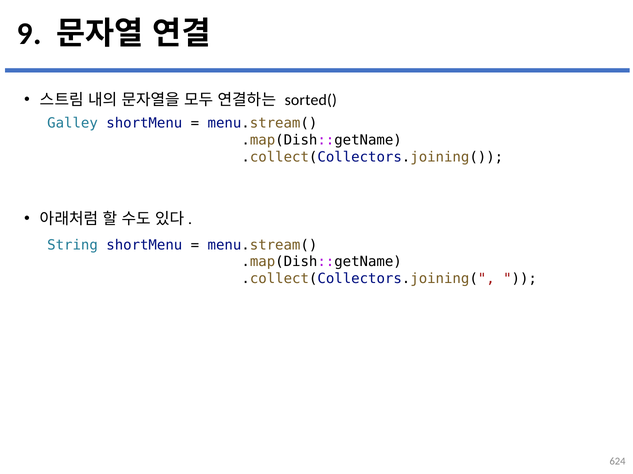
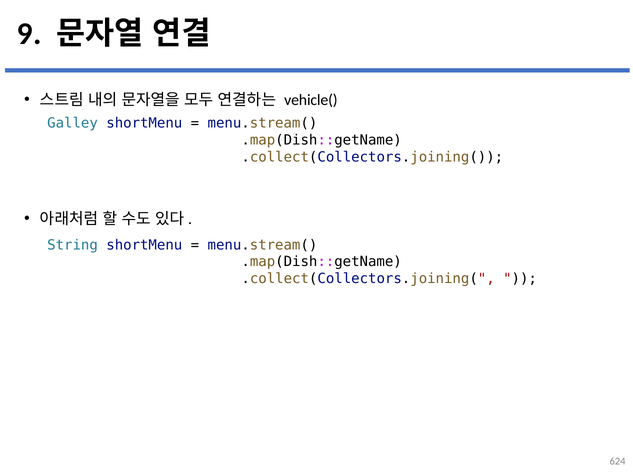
sorted(: sorted( -> vehicle( (311, 100)
